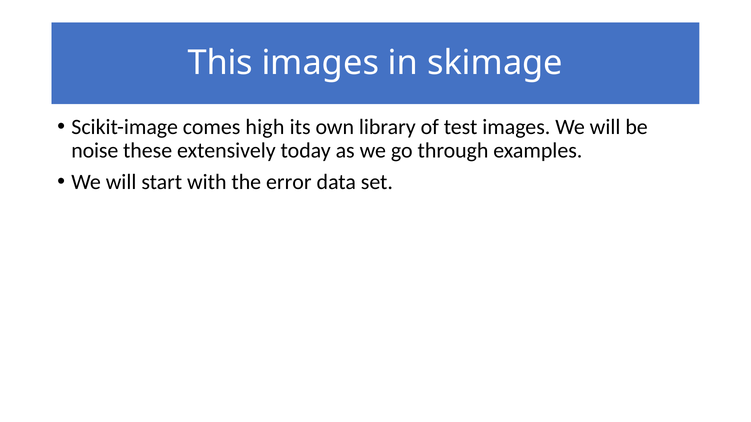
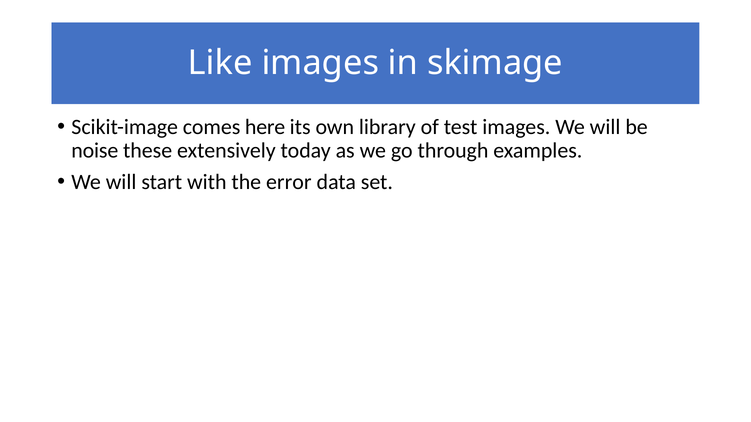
This: This -> Like (220, 63)
high: high -> here (265, 127)
